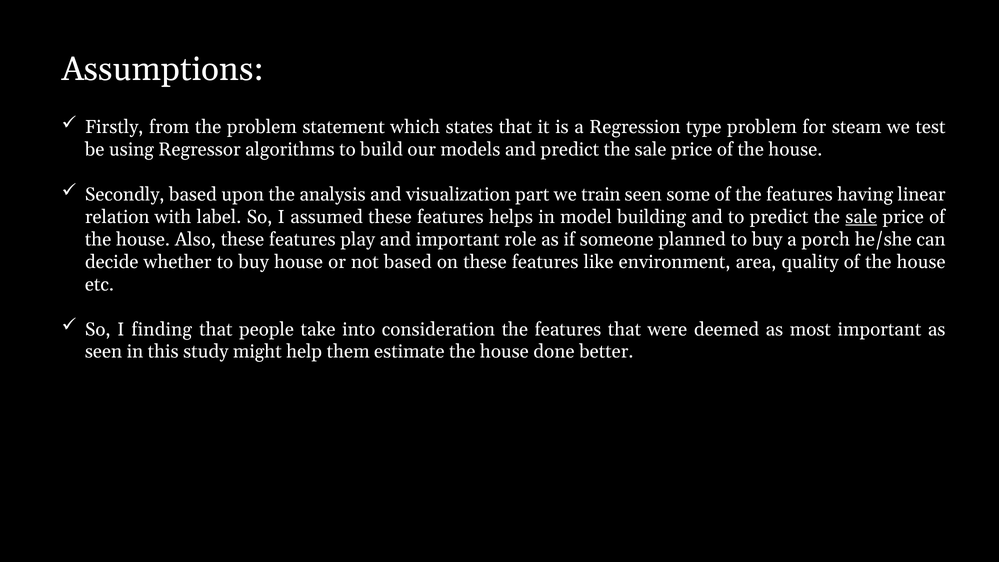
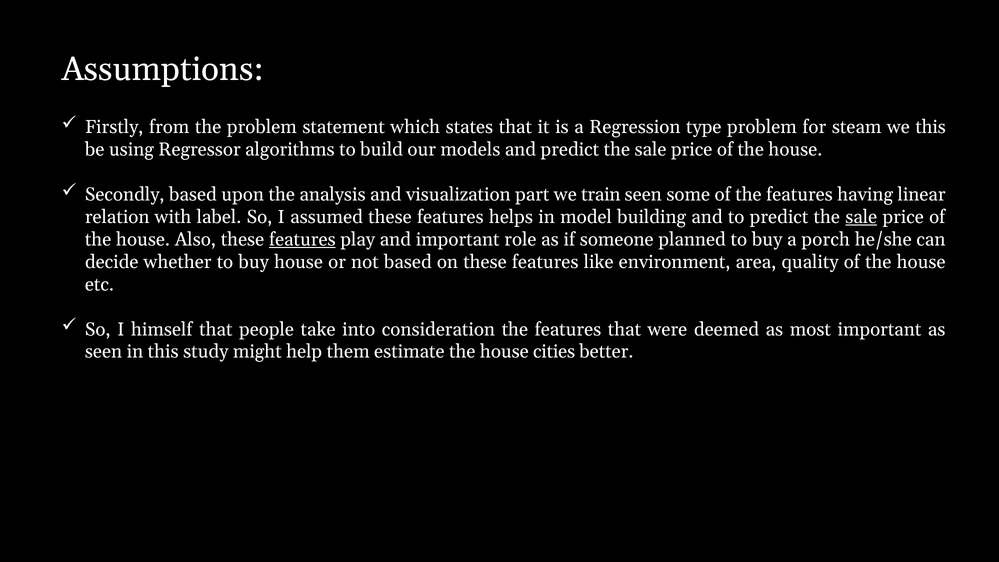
we test: test -> this (931, 127)
features underline: none -> present (302, 239)
finding: finding -> himself (162, 329)
done: done -> cities (554, 352)
